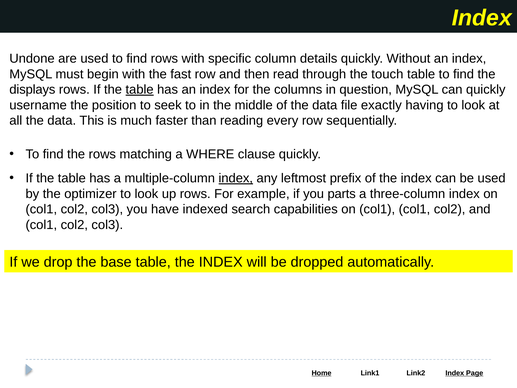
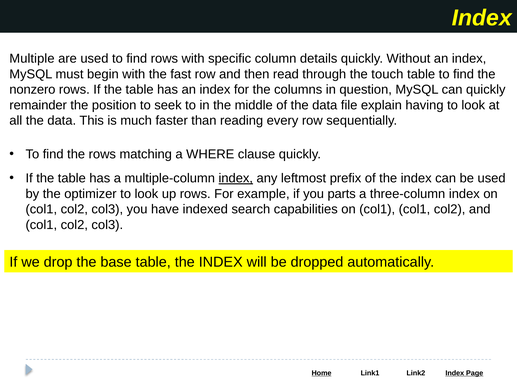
Undone: Undone -> Multiple (32, 59)
displays: displays -> nonzero (32, 90)
table underline: present -> none (140, 90)
username: username -> remainder (38, 105)
exactly: exactly -> explain (381, 105)
